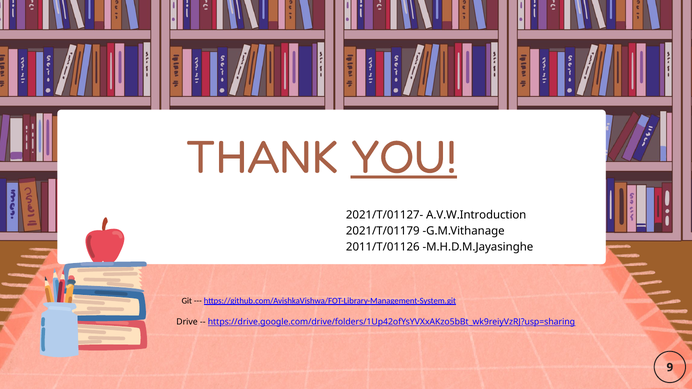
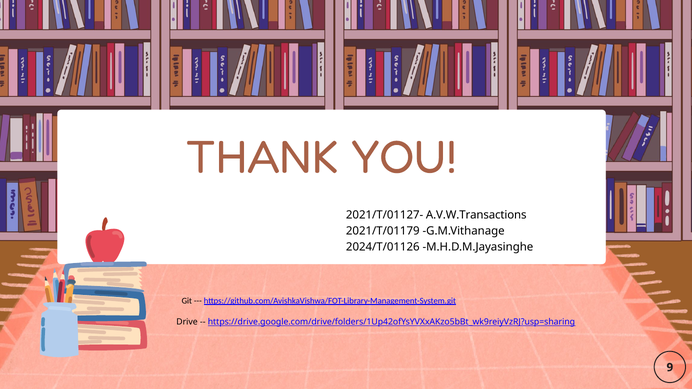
YOU underline: present -> none (404, 157)
A.V.W.Introduction: A.V.W.Introduction -> A.V.W.Transactions (476, 215)
2011/T/01126: 2011/T/01126 -> 2024/T/01126 (383, 247)
